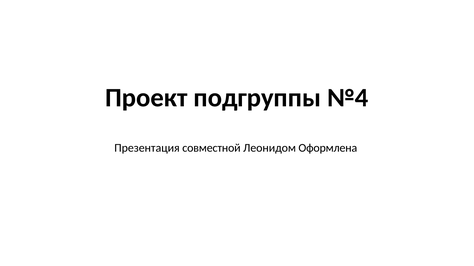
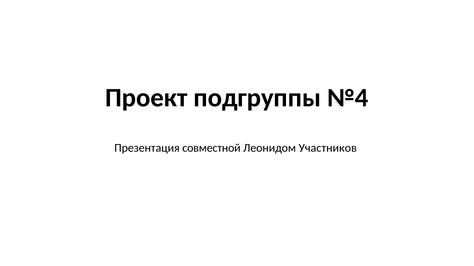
Оформлена: Оформлена -> Участников (328, 148)
